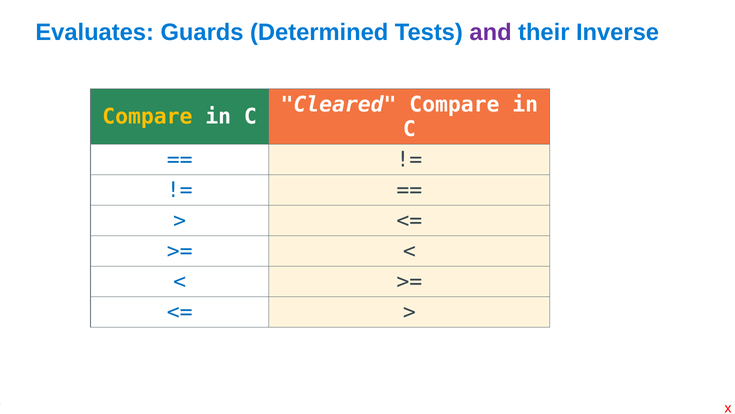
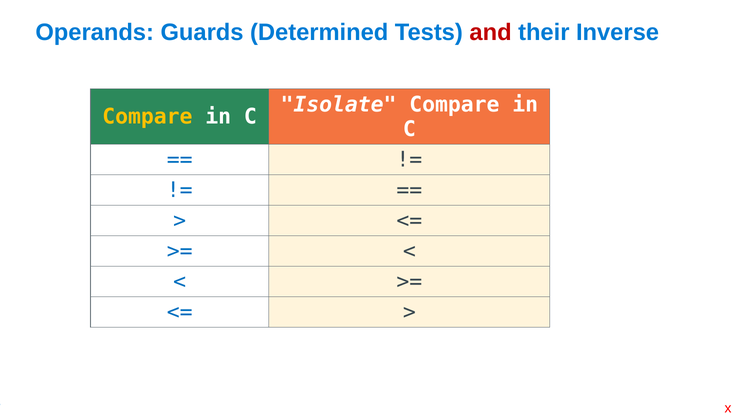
Evaluates: Evaluates -> Operands (95, 32)
and colour: purple -> red (491, 32)
Cleared: Cleared -> Isolate (338, 104)
